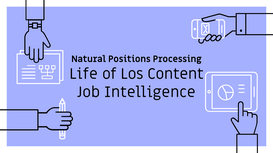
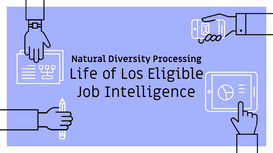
Positions: Positions -> Diversity (129, 59)
Content: Content -> Eligible (176, 74)
